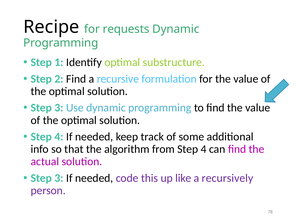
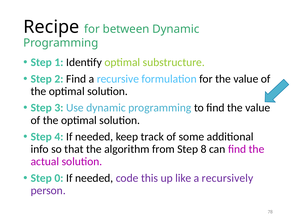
requests: requests -> between (126, 29)
from Step 4: 4 -> 8 (204, 149)
3: 3 -> 0 (59, 178)
